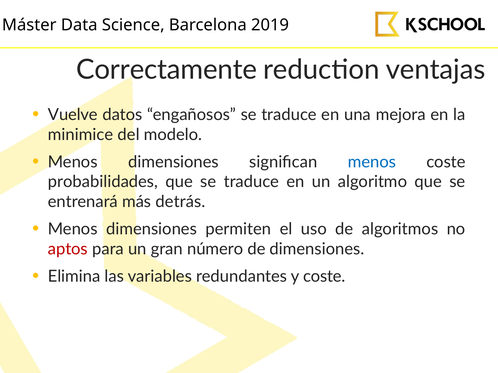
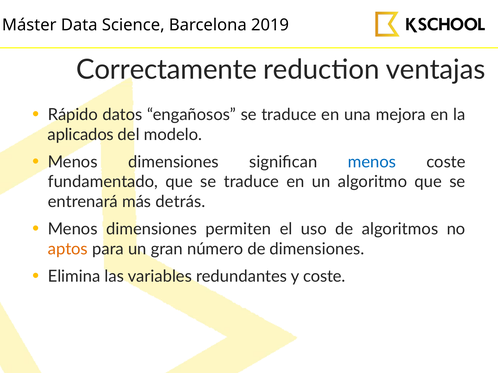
Vuelve: Vuelve -> Rápido (73, 115)
minimice: minimice -> aplicados (81, 135)
probabilidades: probabilidades -> fundamentado (103, 182)
aptos colour: red -> orange (68, 249)
